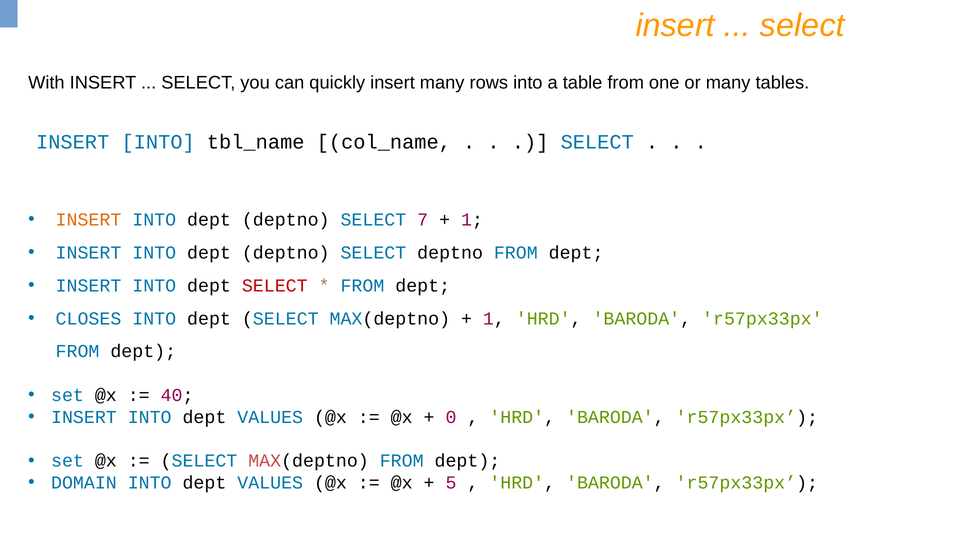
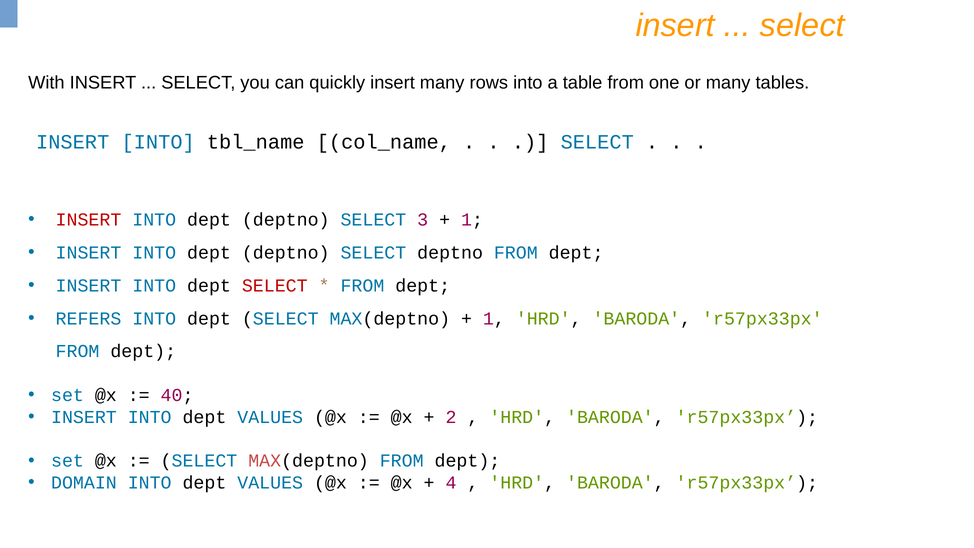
INSERT colour: orange -> red (88, 220)
7: 7 -> 3 (423, 220)
CLOSES: CLOSES -> REFERS (88, 318)
0: 0 -> 2 (451, 417)
5: 5 -> 4 (451, 483)
